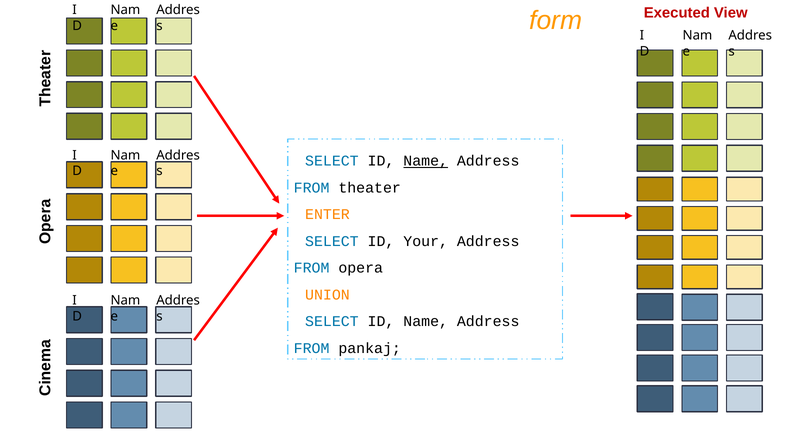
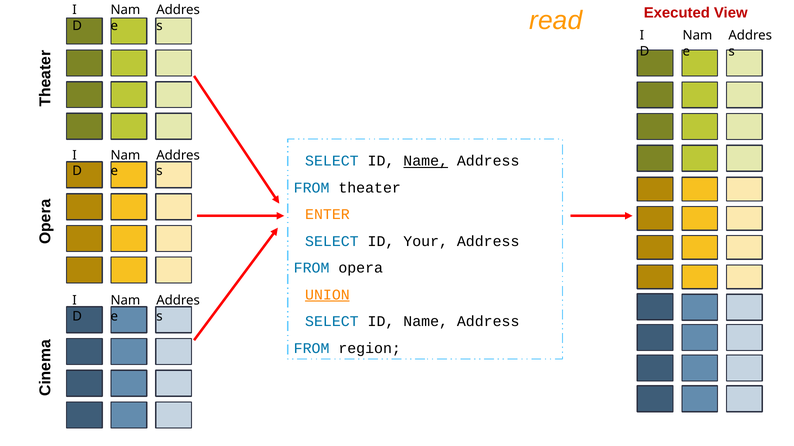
form: form -> read (556, 21)
UNION underline: none -> present (327, 295)
pankaj: pankaj -> region (370, 349)
